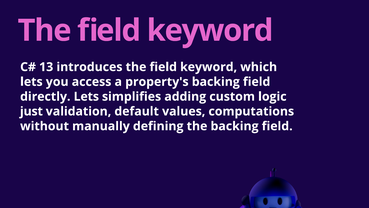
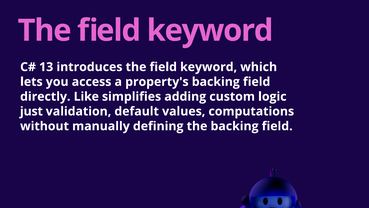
directly Lets: Lets -> Like (86, 96)
